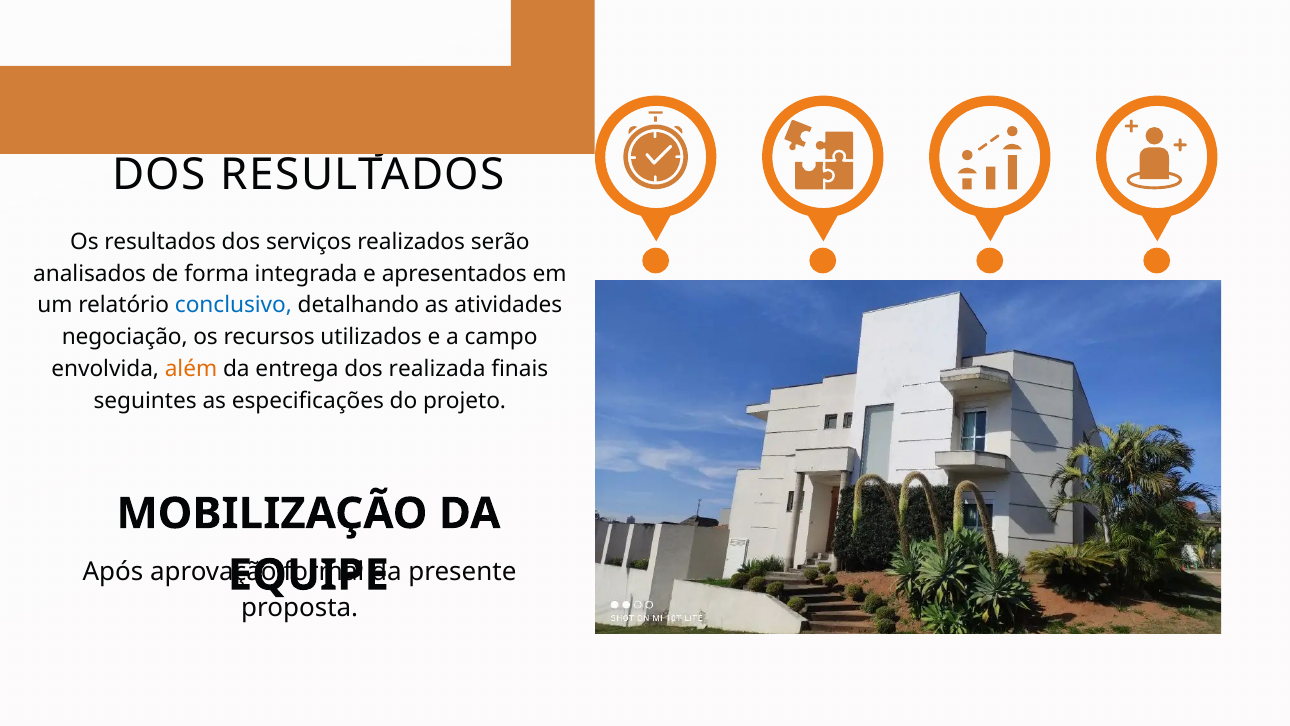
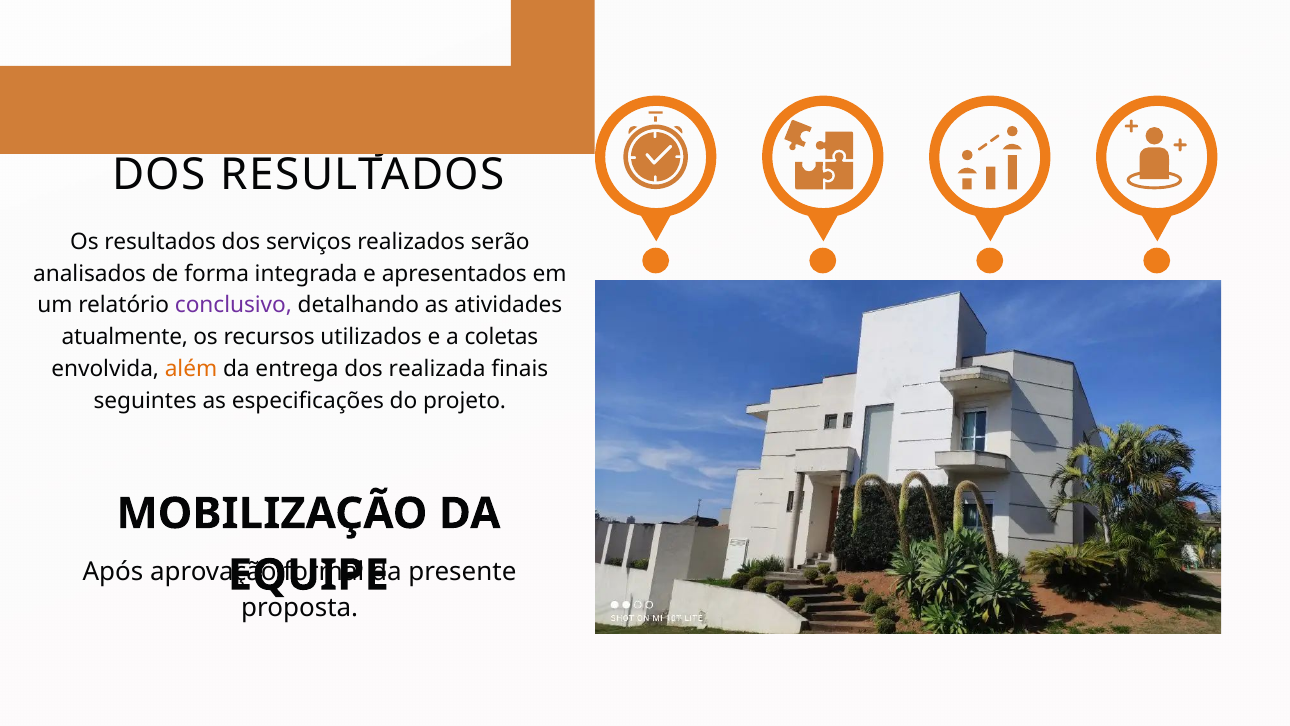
conclusivo colour: blue -> purple (233, 305)
negociação: negociação -> atualmente (125, 337)
campo: campo -> coletas (501, 337)
